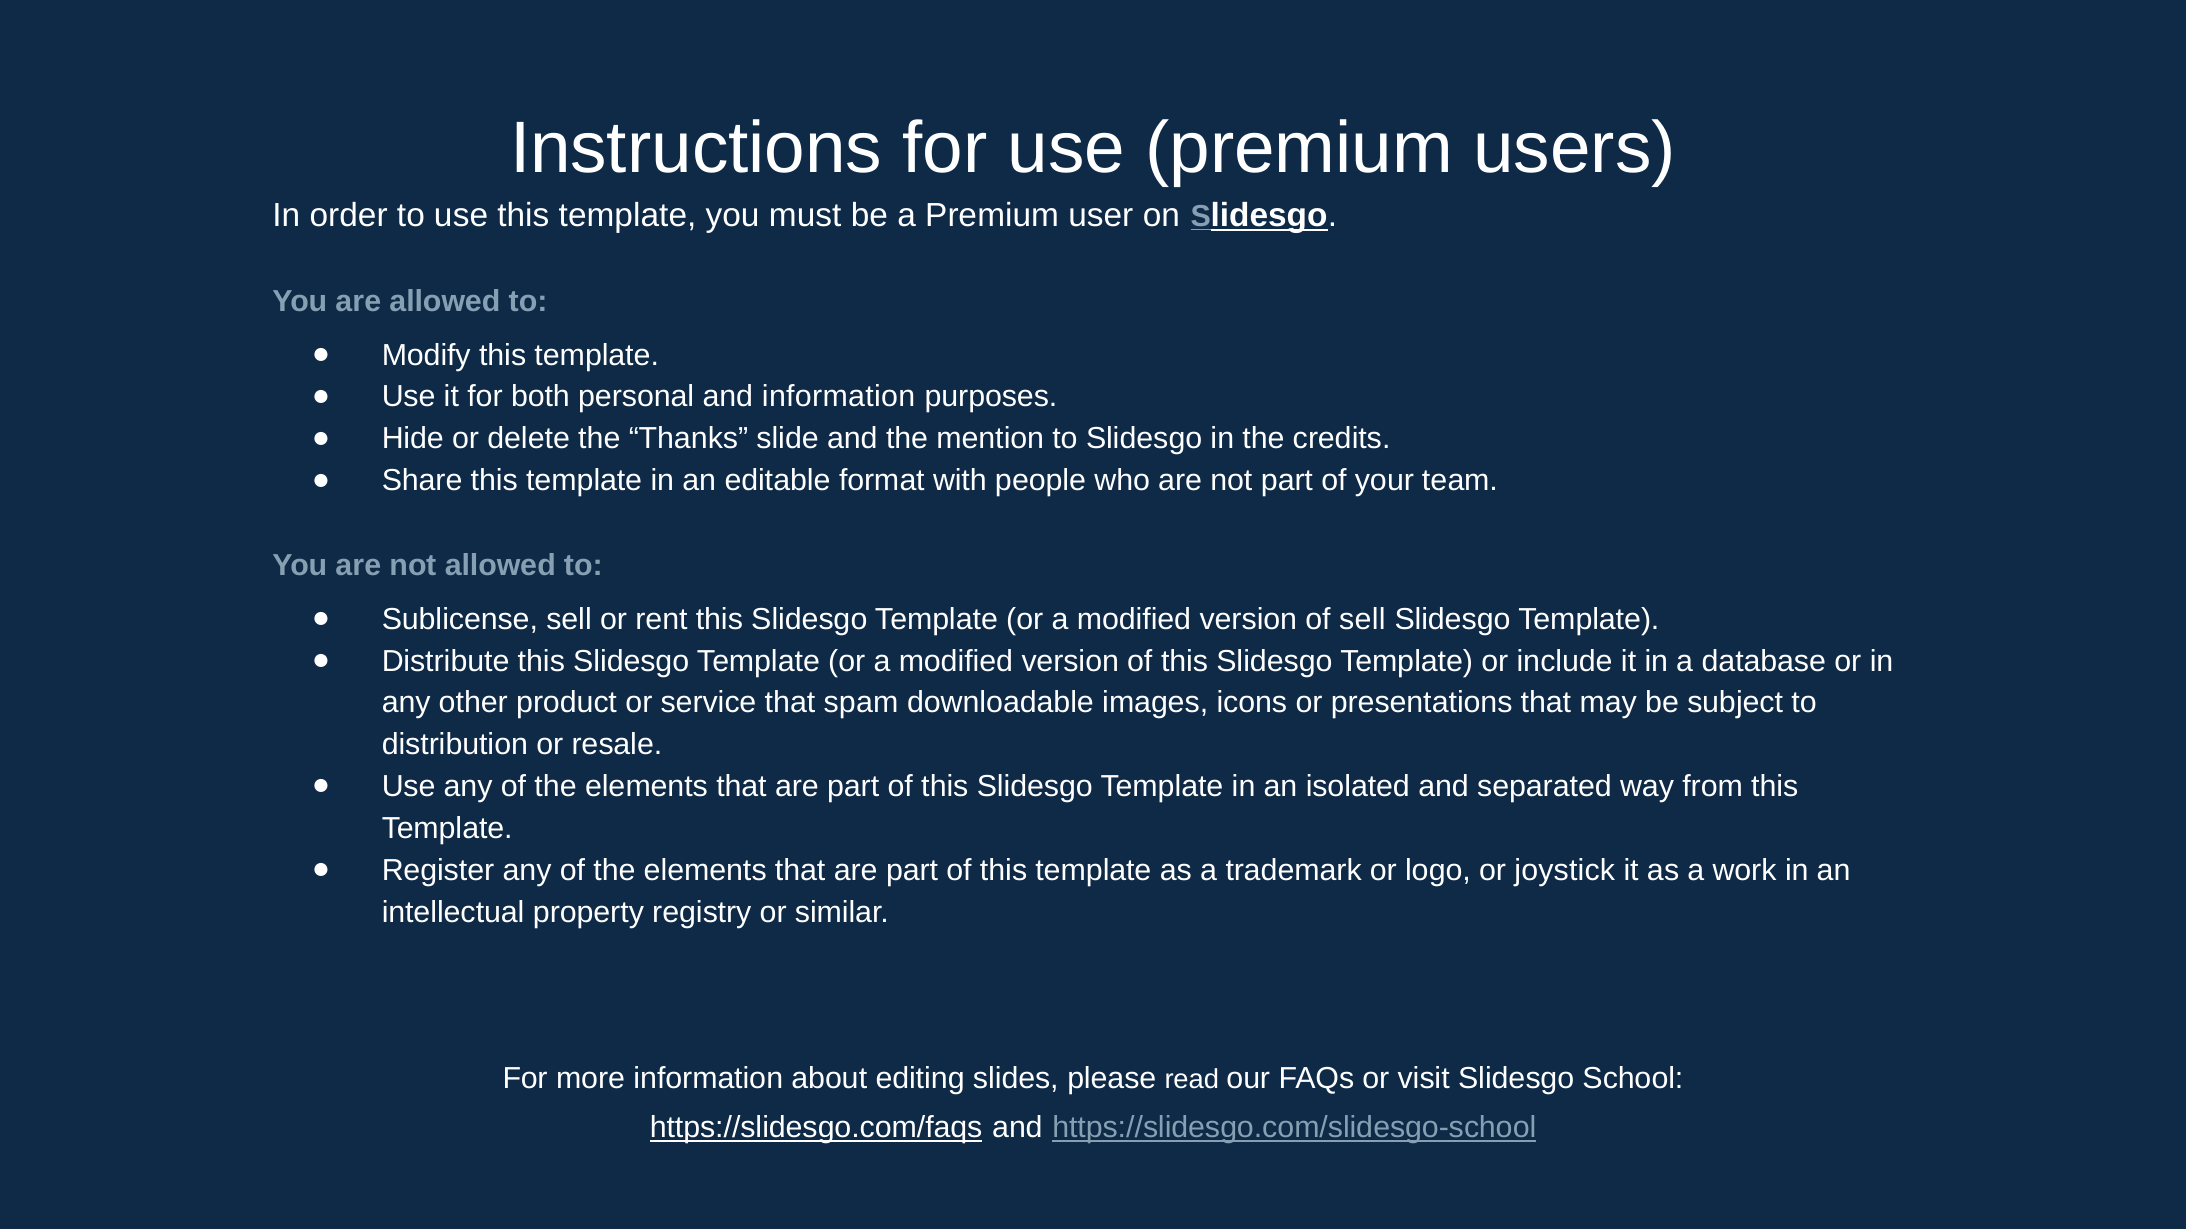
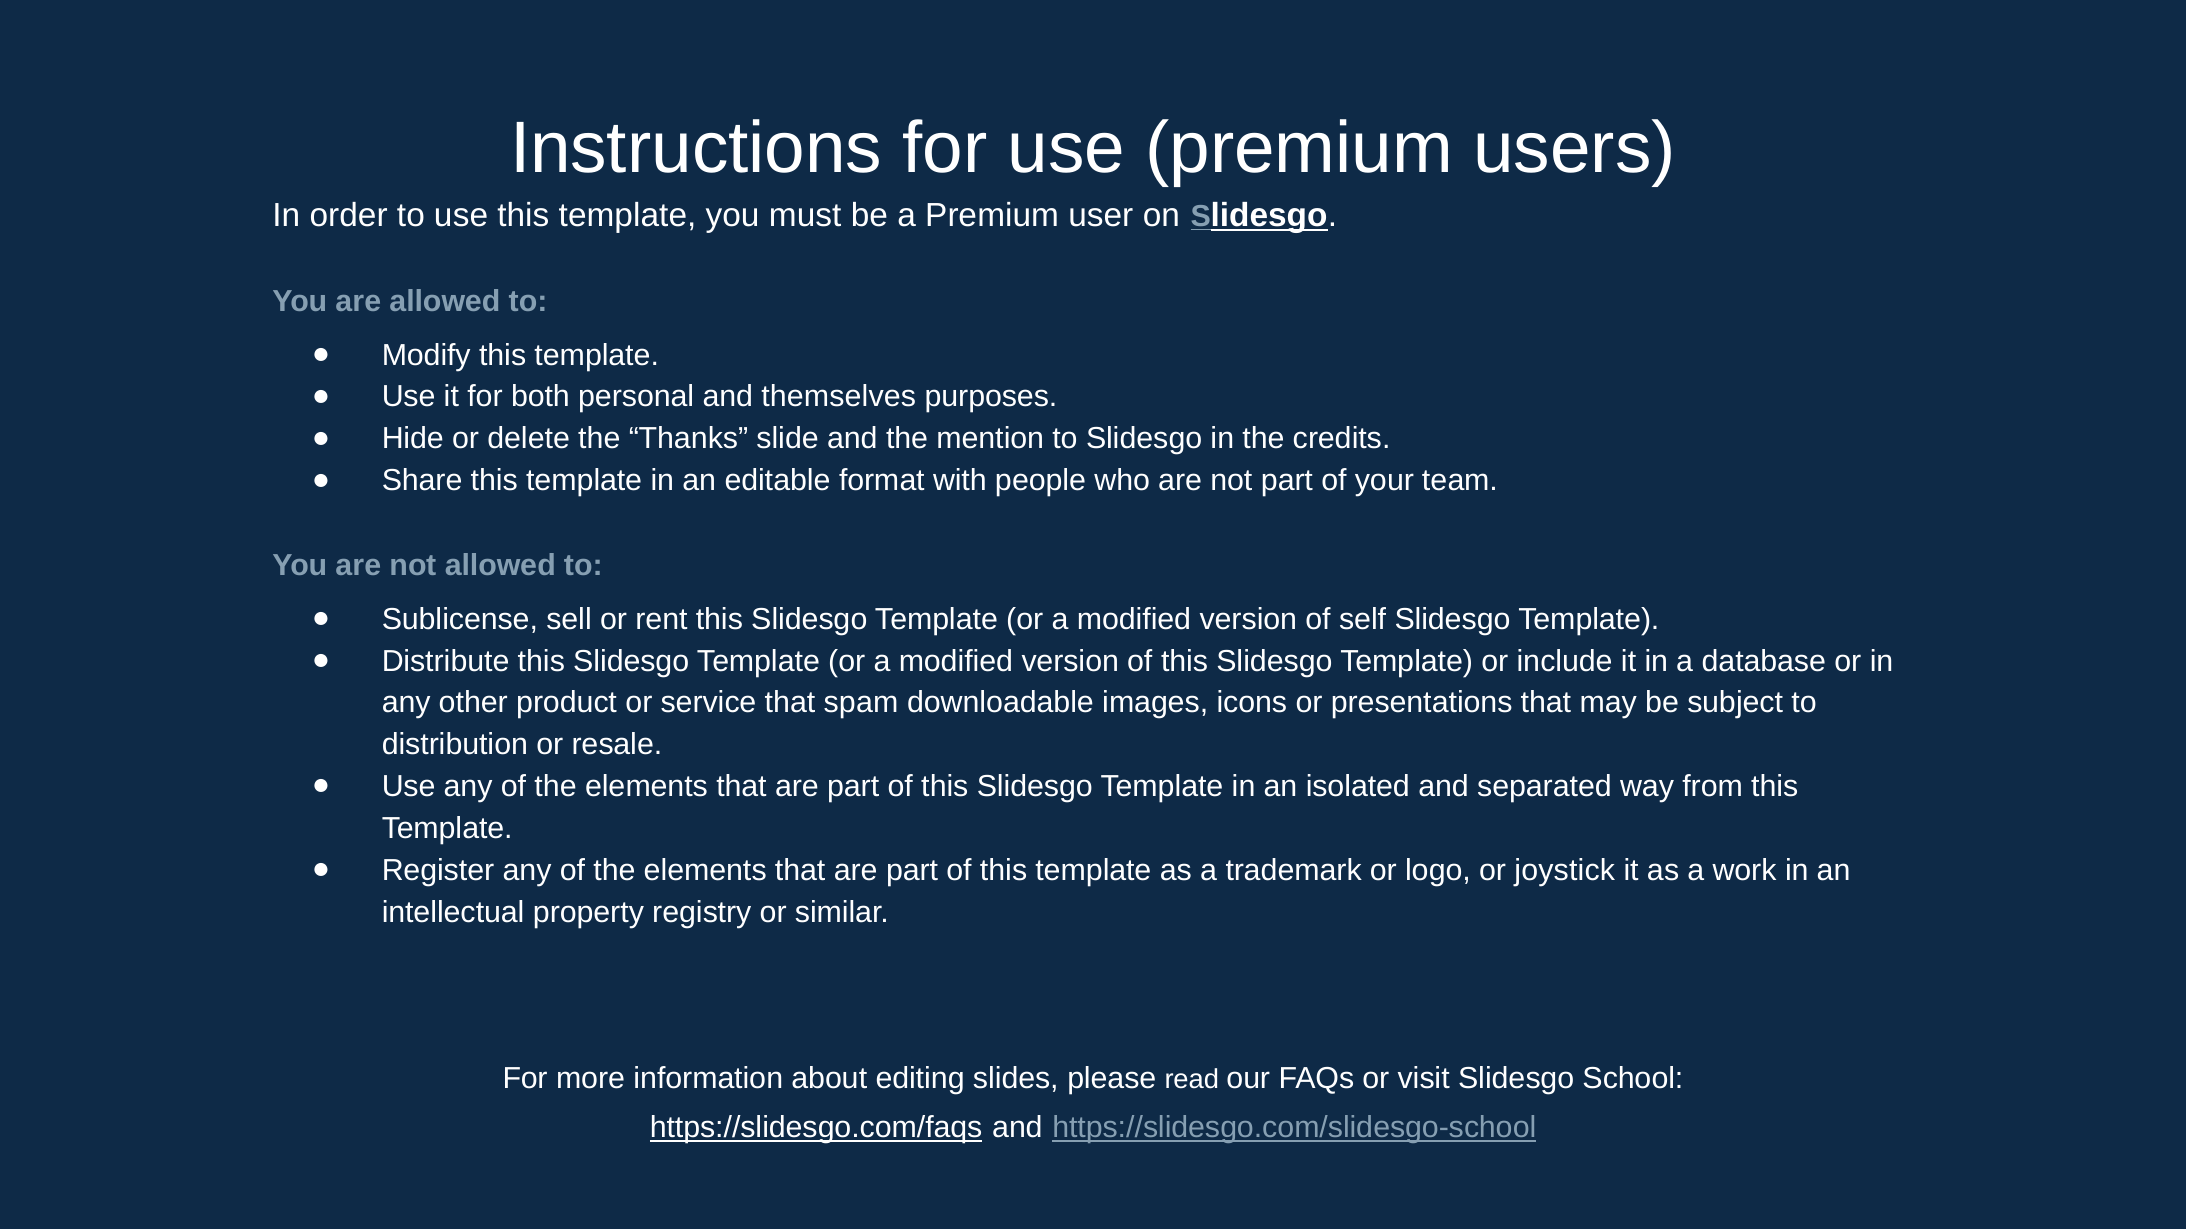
and information: information -> themselves (839, 397)
of sell: sell -> self (1363, 619)
